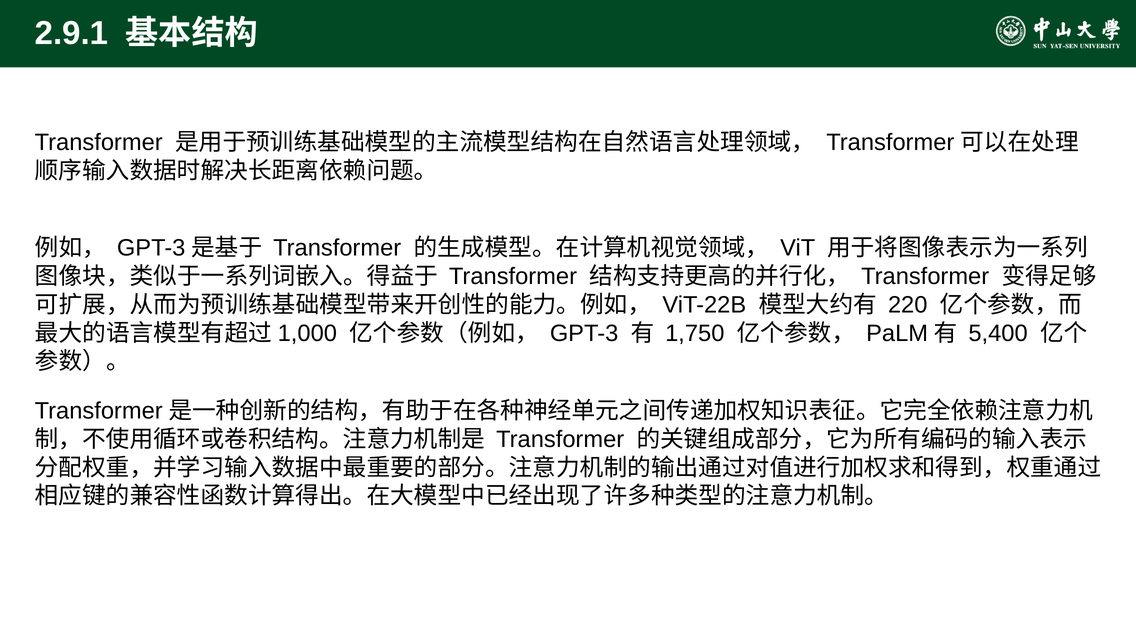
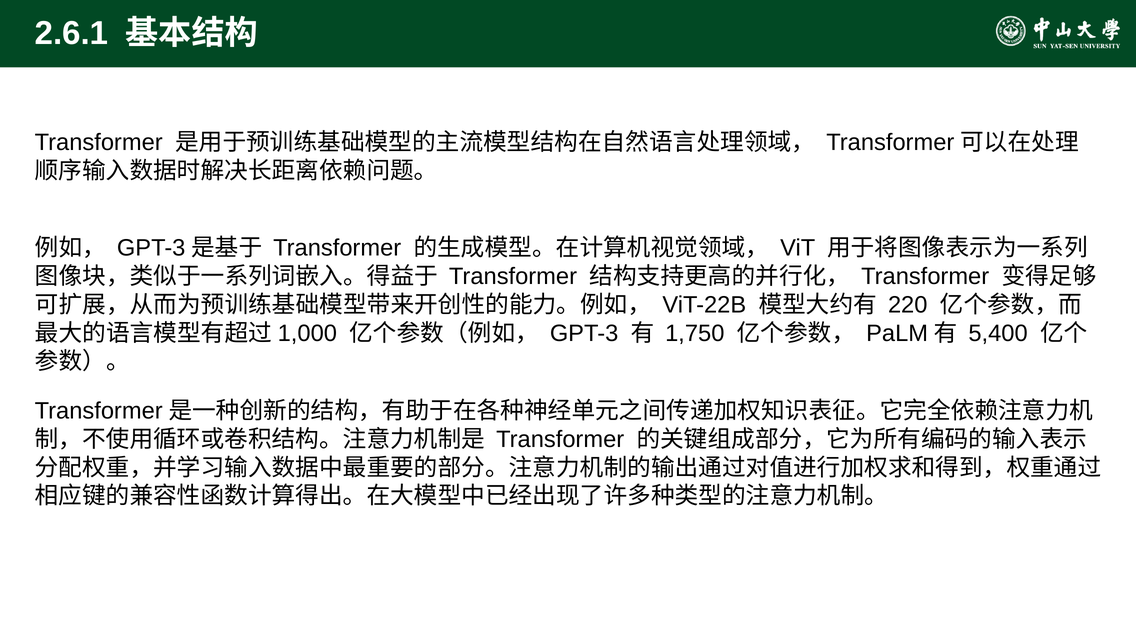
2.9.1: 2.9.1 -> 2.6.1 (72, 33)
